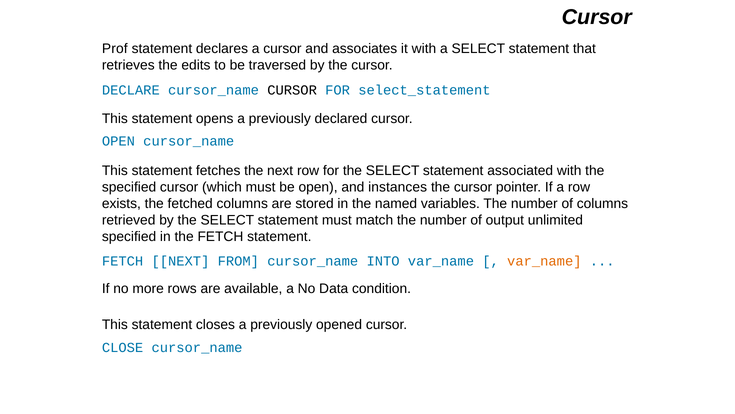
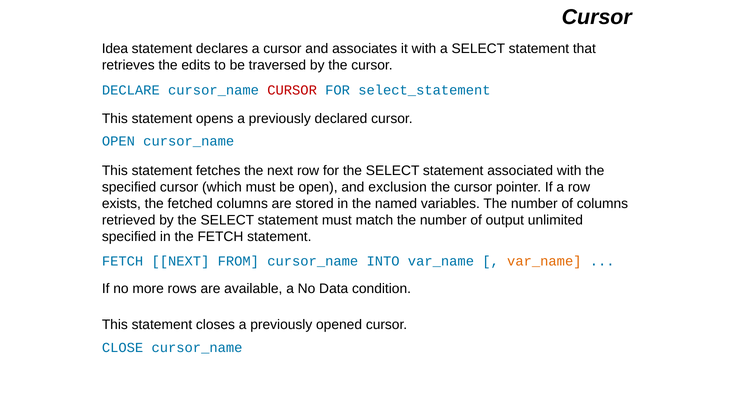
Prof: Prof -> Idea (115, 49)
CURSOR colour: black -> red (292, 90)
instances: instances -> exclusion (398, 187)
